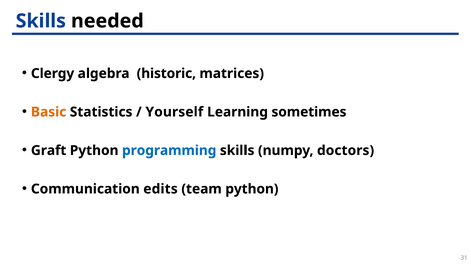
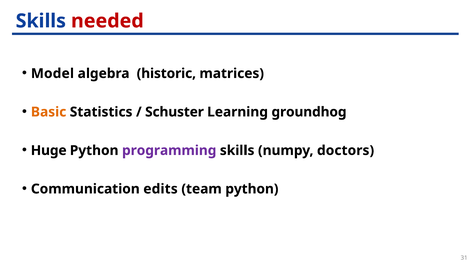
needed colour: black -> red (107, 21)
Clergy: Clergy -> Model (52, 73)
Yourself: Yourself -> Schuster (174, 112)
sometimes: sometimes -> groundhog (309, 112)
Graft: Graft -> Huge (49, 150)
programming colour: blue -> purple (169, 150)
